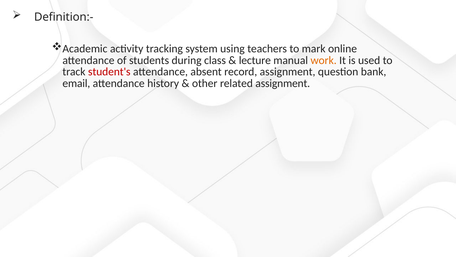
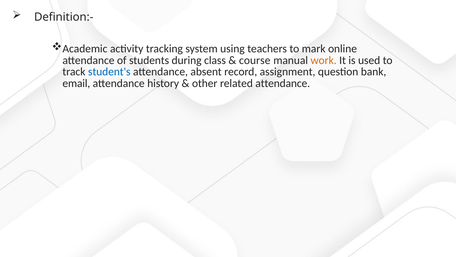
lecture: lecture -> course (255, 60)
student's colour: red -> blue (109, 72)
related assignment: assignment -> attendance (283, 83)
